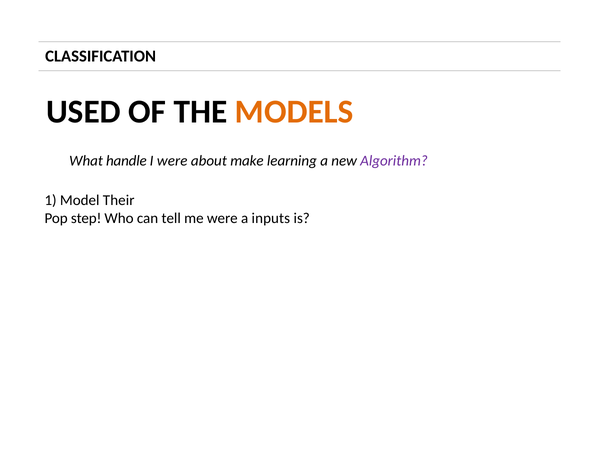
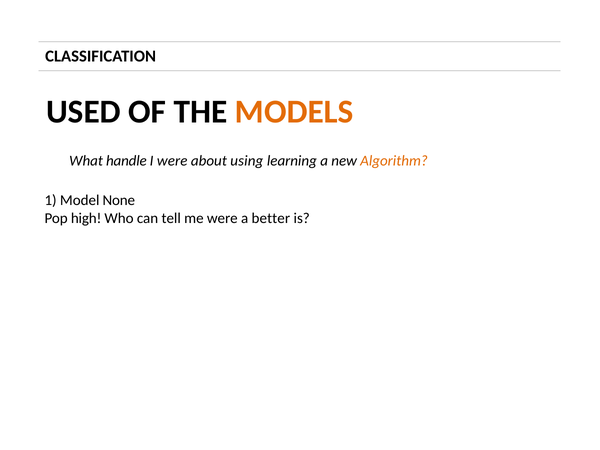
make: make -> using (247, 161)
Algorithm colour: purple -> orange (394, 161)
Their: Their -> None (119, 200)
step: step -> high (86, 218)
inputs: inputs -> better (271, 218)
